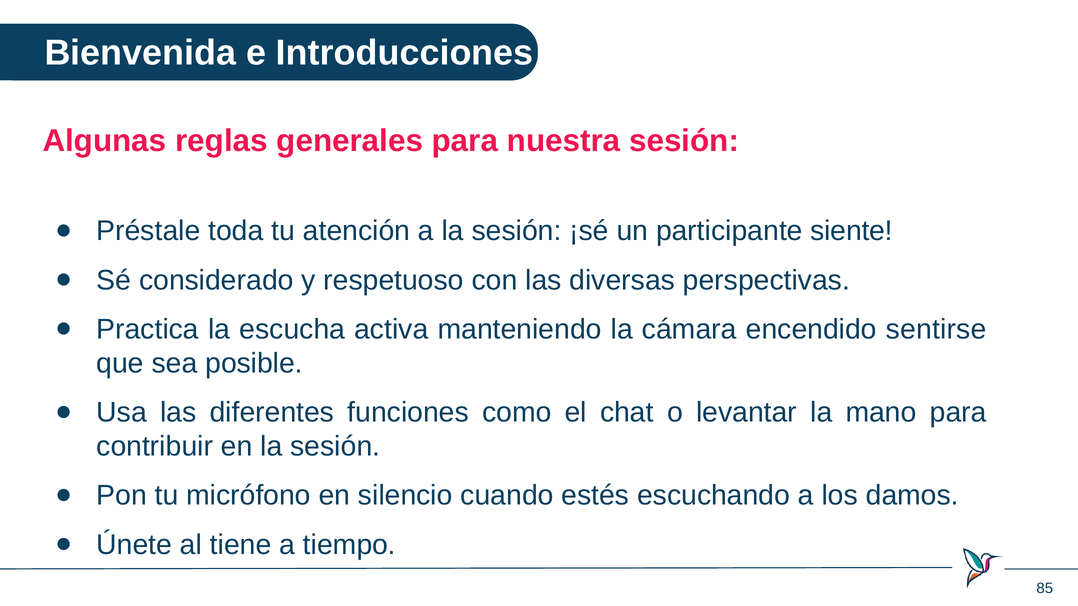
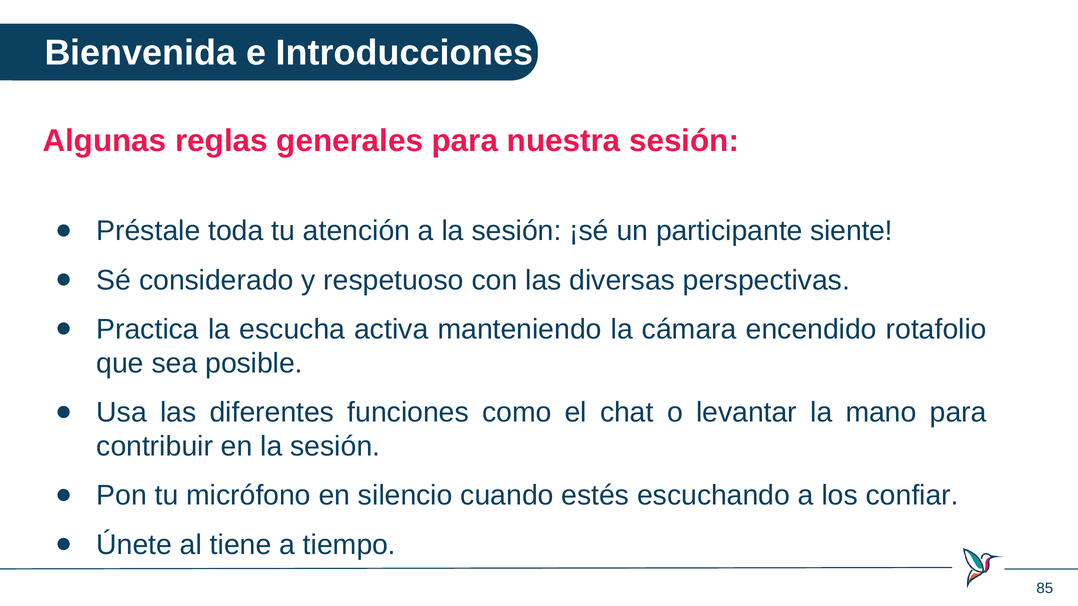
sentirse: sentirse -> rotafolio (936, 329)
damos: damos -> confiar (912, 496)
